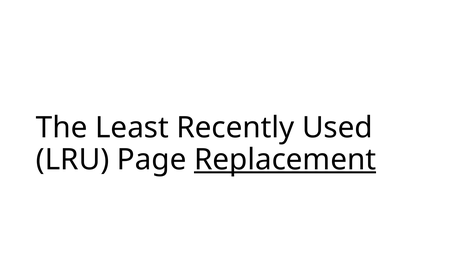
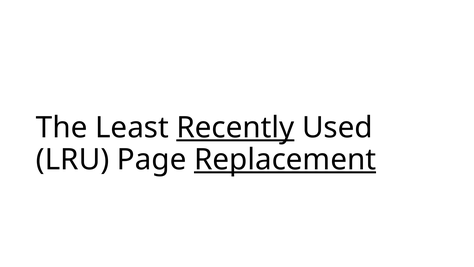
Recently underline: none -> present (235, 127)
